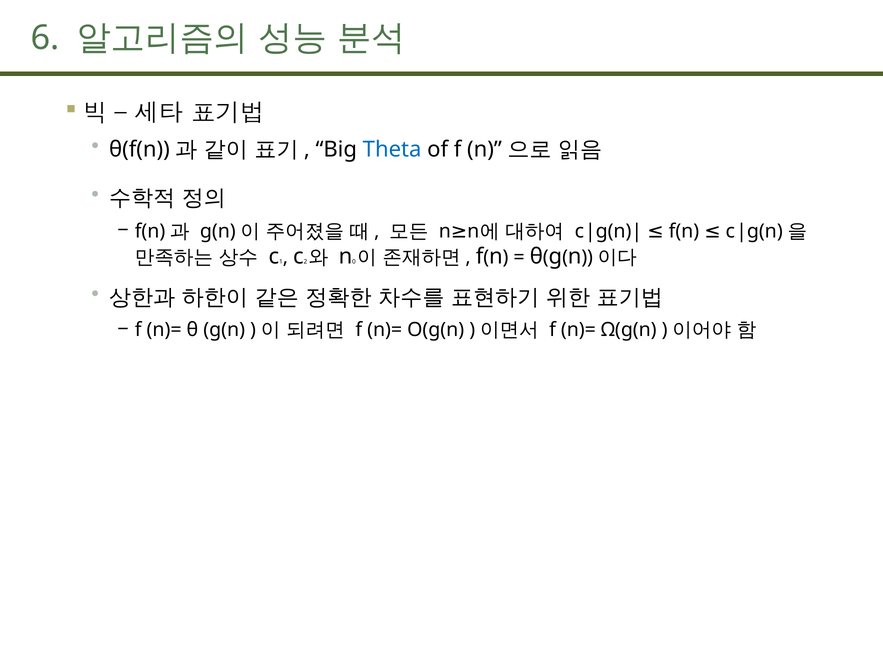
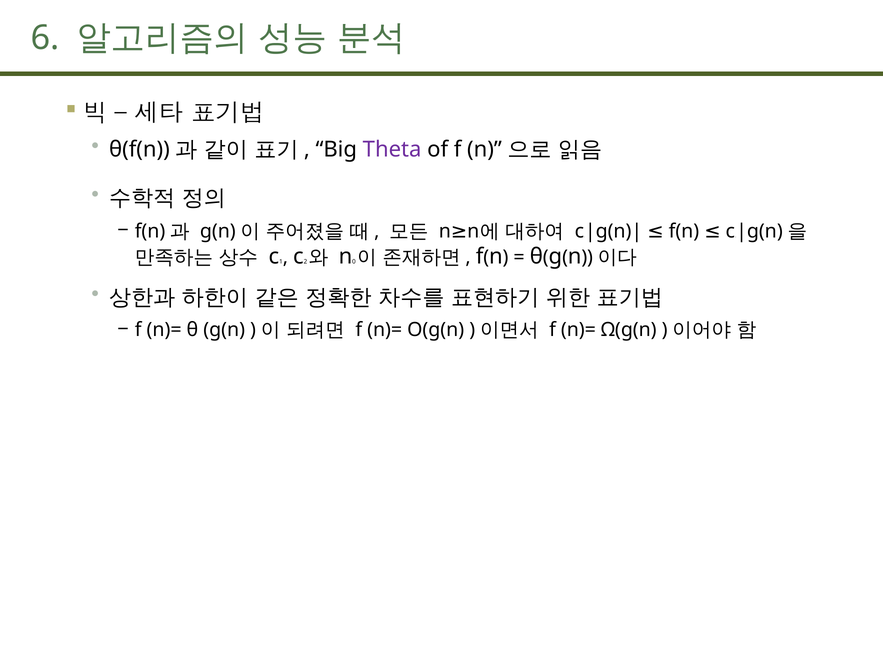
Theta colour: blue -> purple (392, 150)
